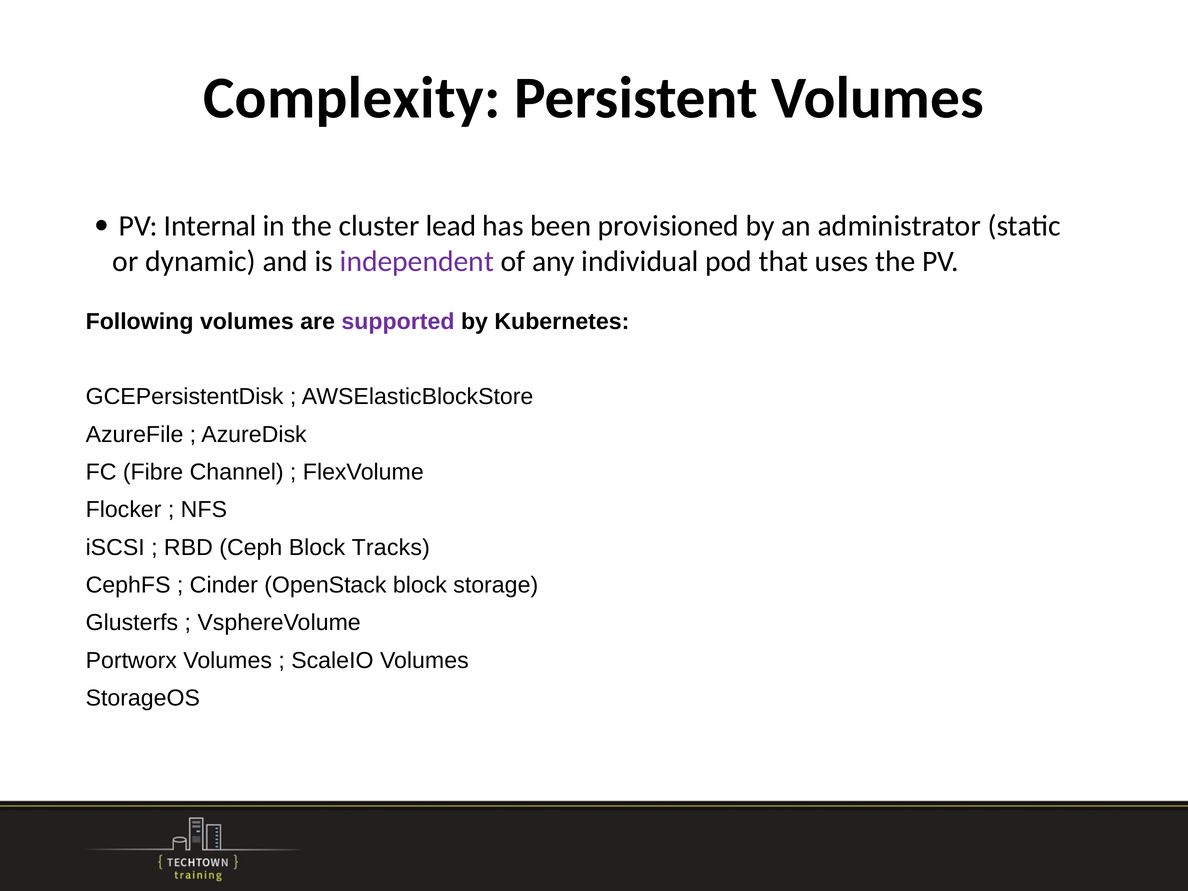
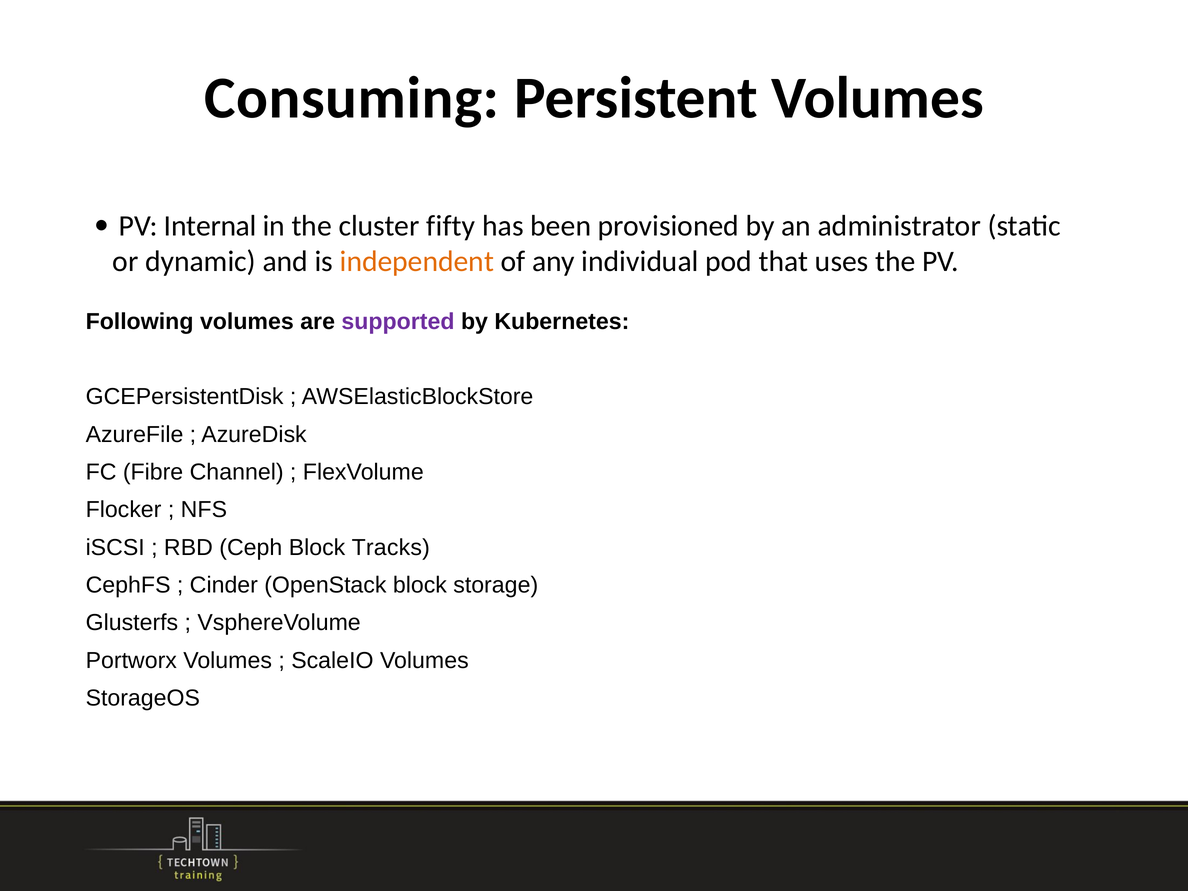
Complexity: Complexity -> Consuming (352, 98)
lead: lead -> fifty (451, 226)
independent colour: purple -> orange (417, 261)
